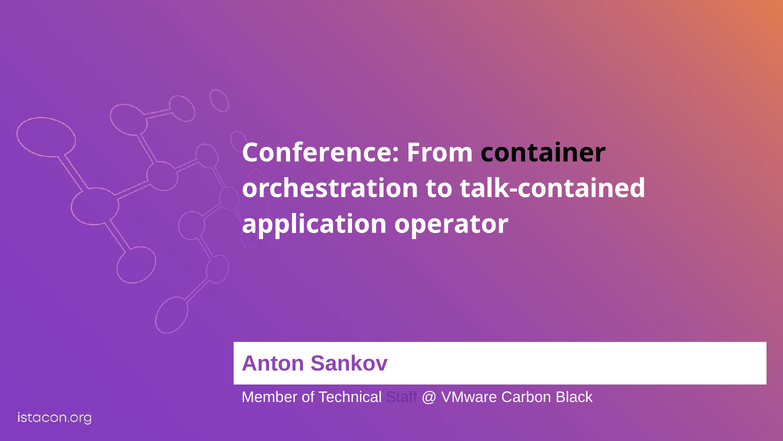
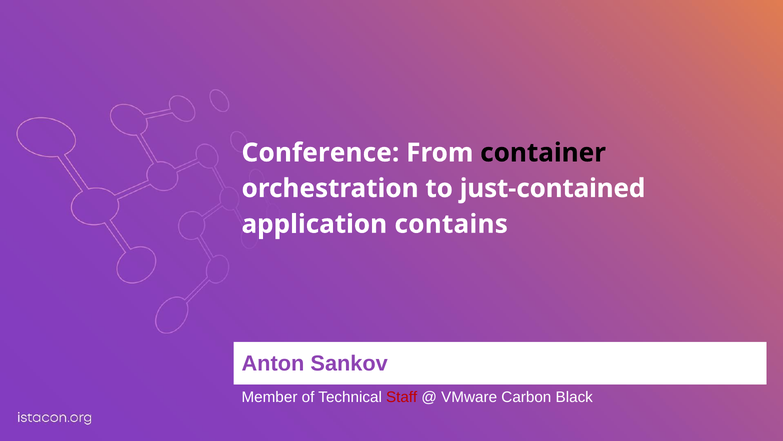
talk-contained: talk-contained -> just-contained (553, 188)
operator: operator -> contains (451, 224)
Staff colour: purple -> red (402, 397)
